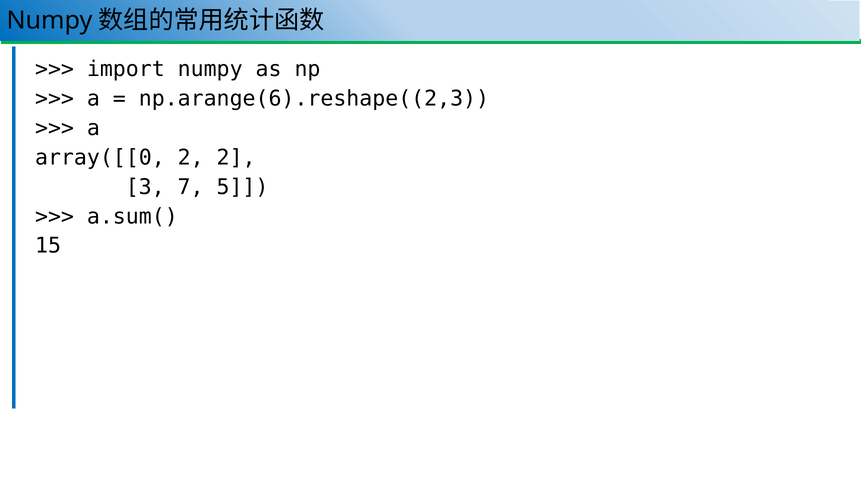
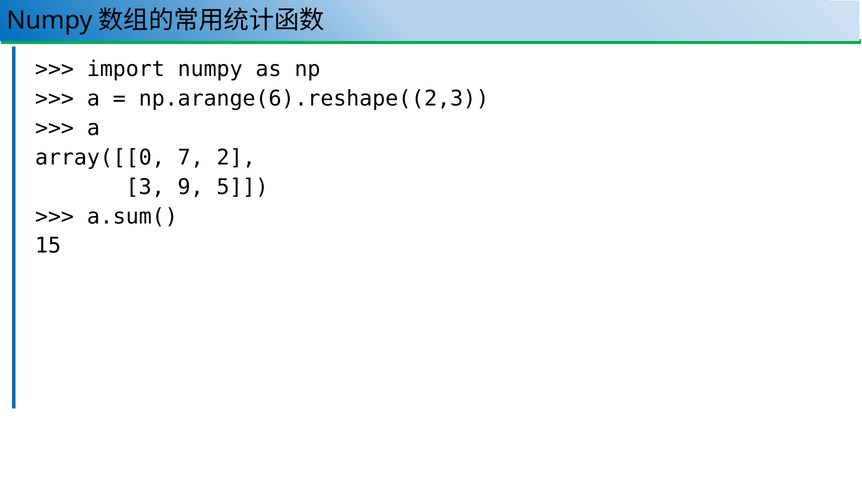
array([[0 2: 2 -> 7 (191, 157)
7: 7 -> 9 (191, 187)
